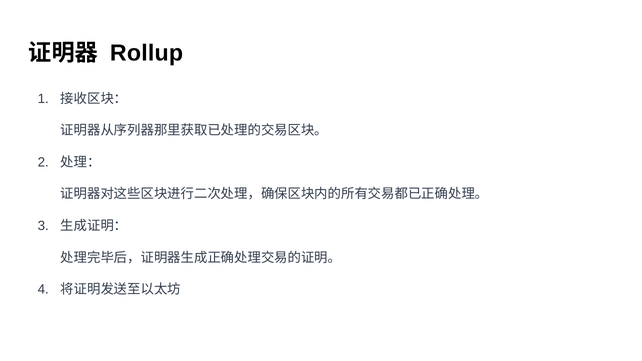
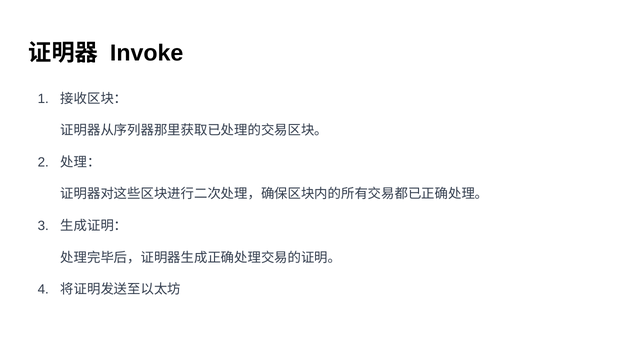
Rollup: Rollup -> Invoke (147, 53)
